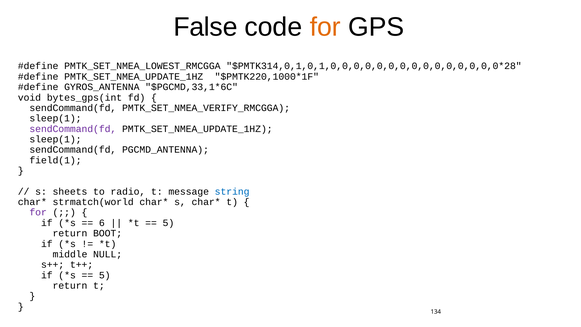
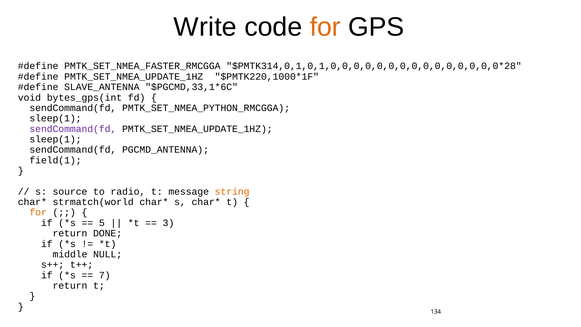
False: False -> Write (205, 27)
PMTK_SET_NMEA_LOWEST_RMCGGA: PMTK_SET_NMEA_LOWEST_RMCGGA -> PMTK_SET_NMEA_FASTER_RMCGGA (142, 66)
GYROS_ANTENNA: GYROS_ANTENNA -> SLAVE_ANTENNA (102, 87)
PMTK_SET_NMEA_VERIFY_RMCGGA: PMTK_SET_NMEA_VERIFY_RMCGGA -> PMTK_SET_NMEA_PYTHON_RMCGGA (206, 108)
sheets: sheets -> source (70, 191)
string colour: blue -> orange (232, 191)
for colour: purple -> orange (38, 212)
6: 6 -> 5 (102, 223)
5: 5 -> 3 (168, 223)
BOOT: BOOT -> DONE (108, 233)
5: 5 -> 7 (105, 275)
